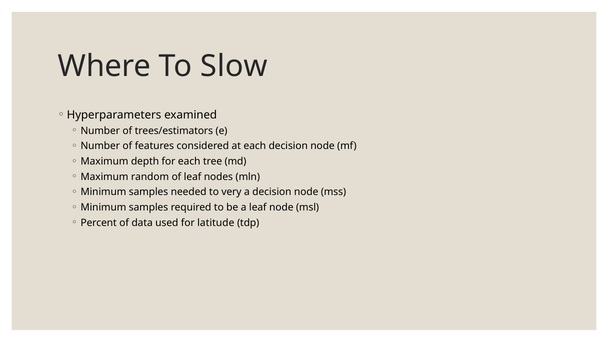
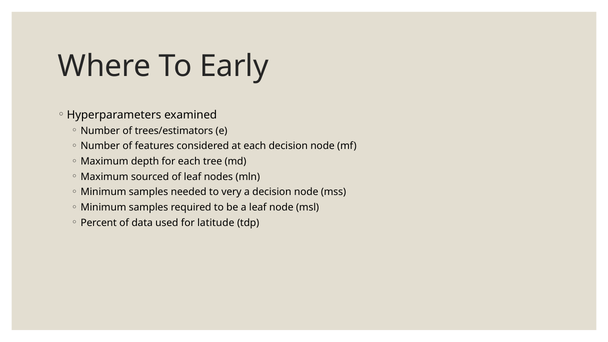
Slow: Slow -> Early (234, 66)
random: random -> sourced (150, 177)
